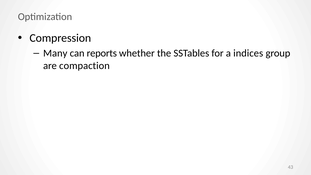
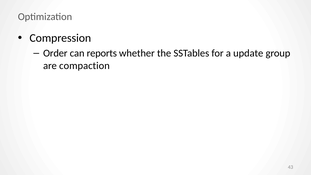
Many: Many -> Order (55, 53)
indices: indices -> update (248, 53)
